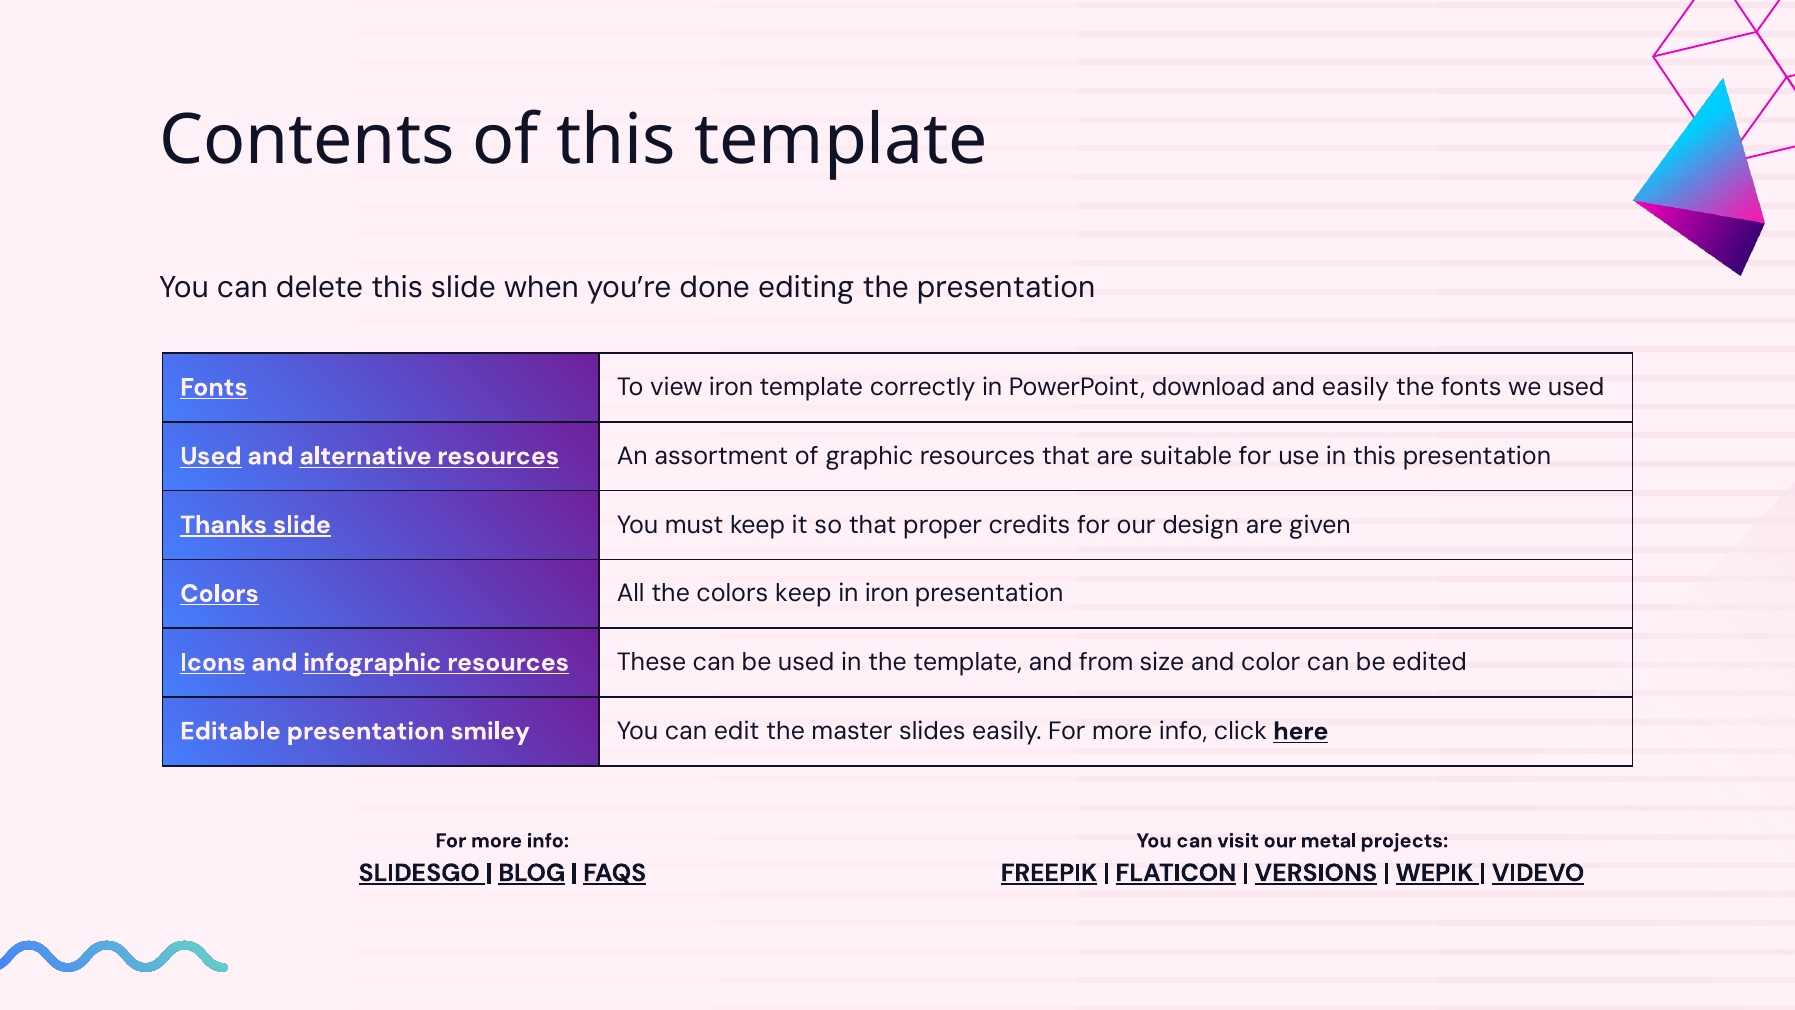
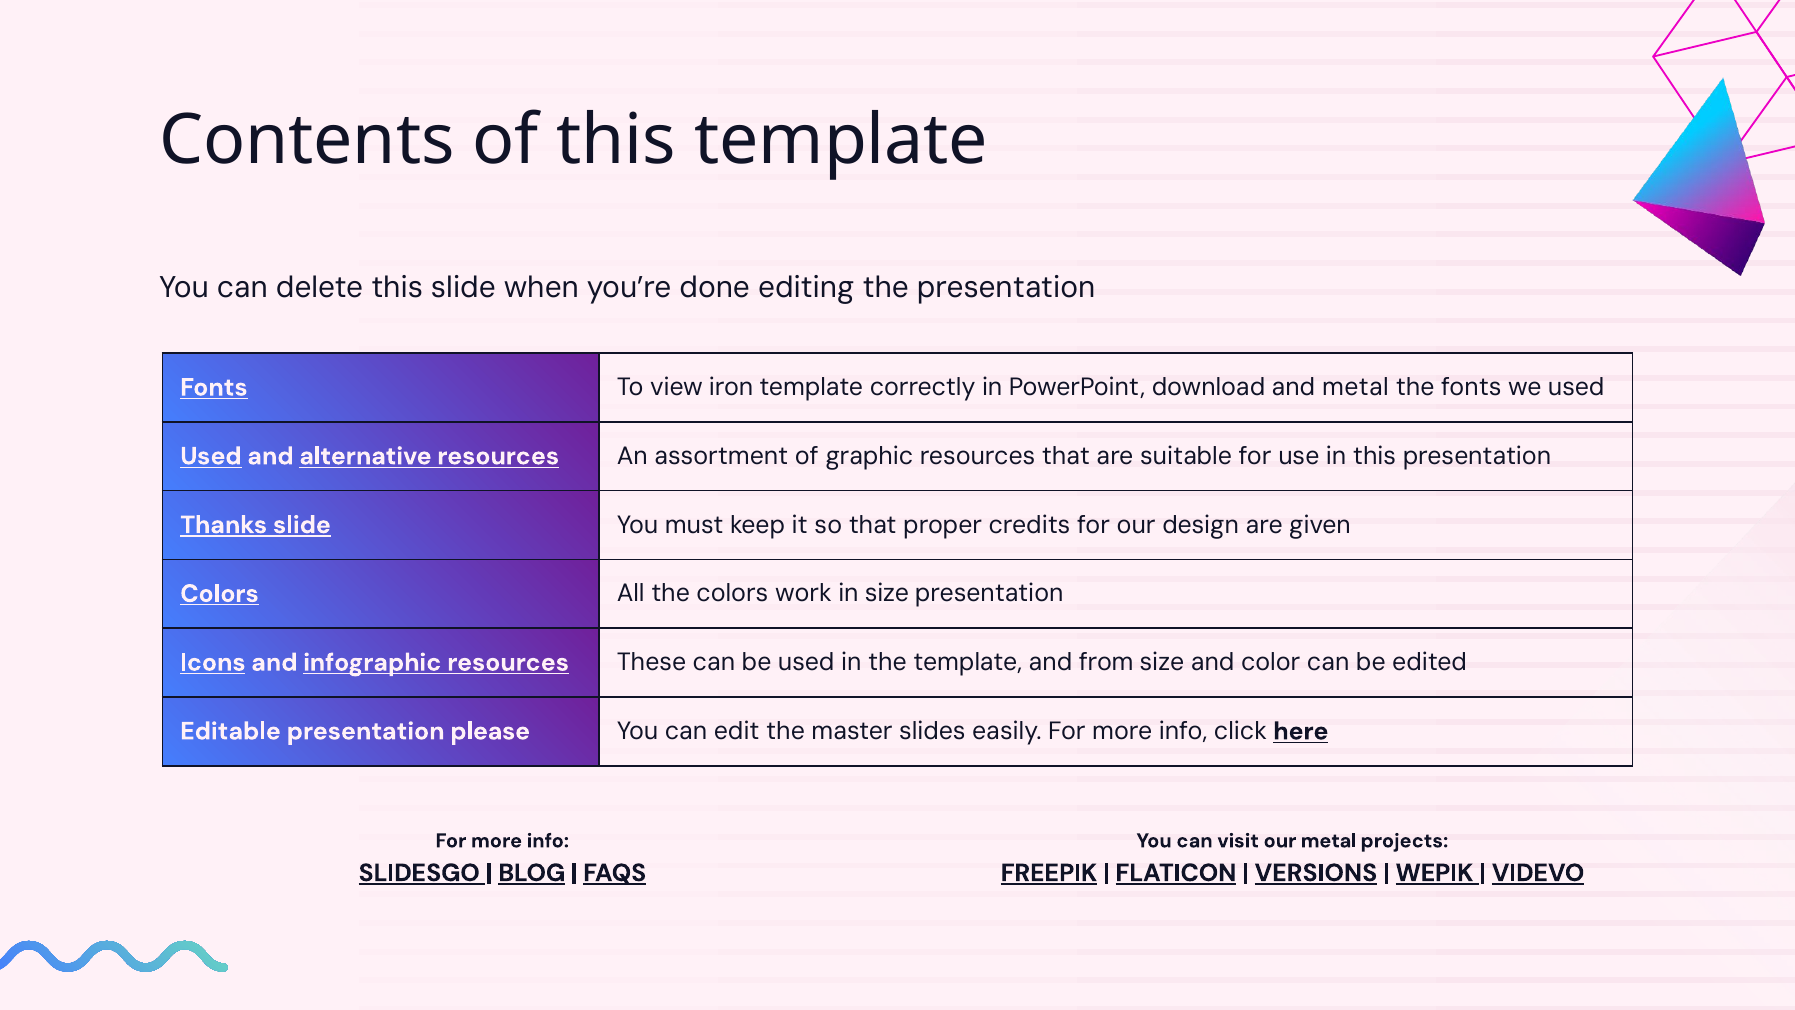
and easily: easily -> metal (1355, 387)
colors keep: keep -> work (803, 593)
in iron: iron -> size (887, 593)
smiley: smiley -> please (490, 731)
